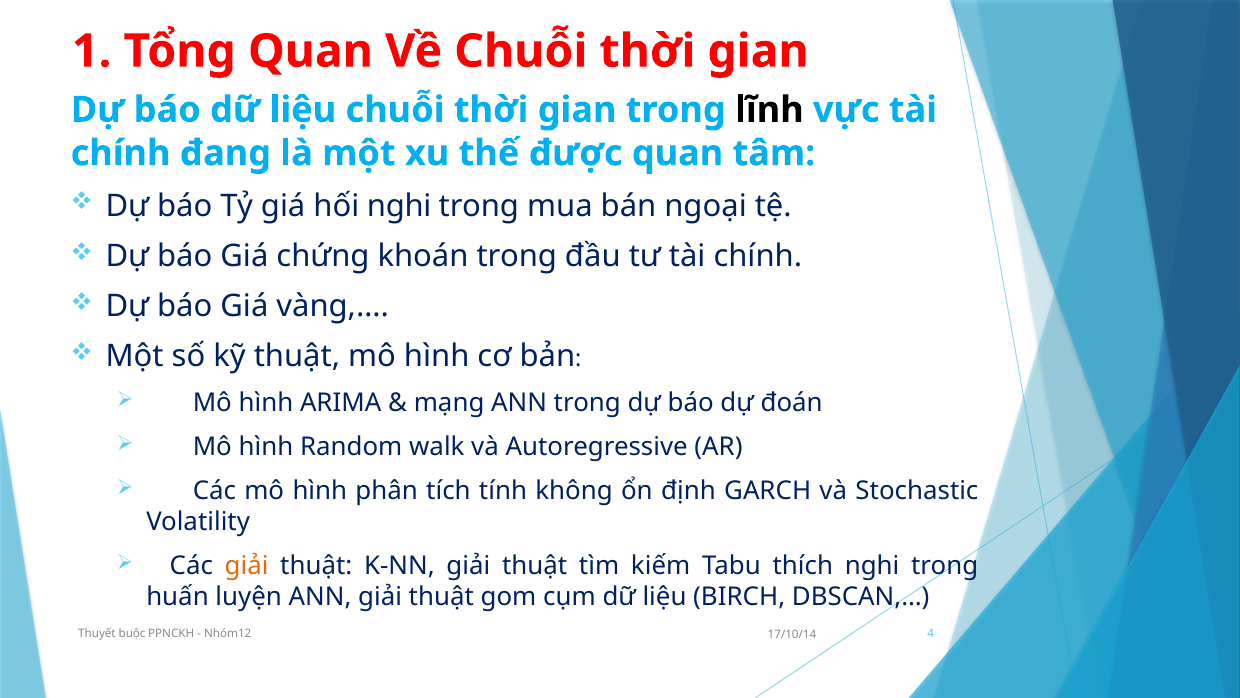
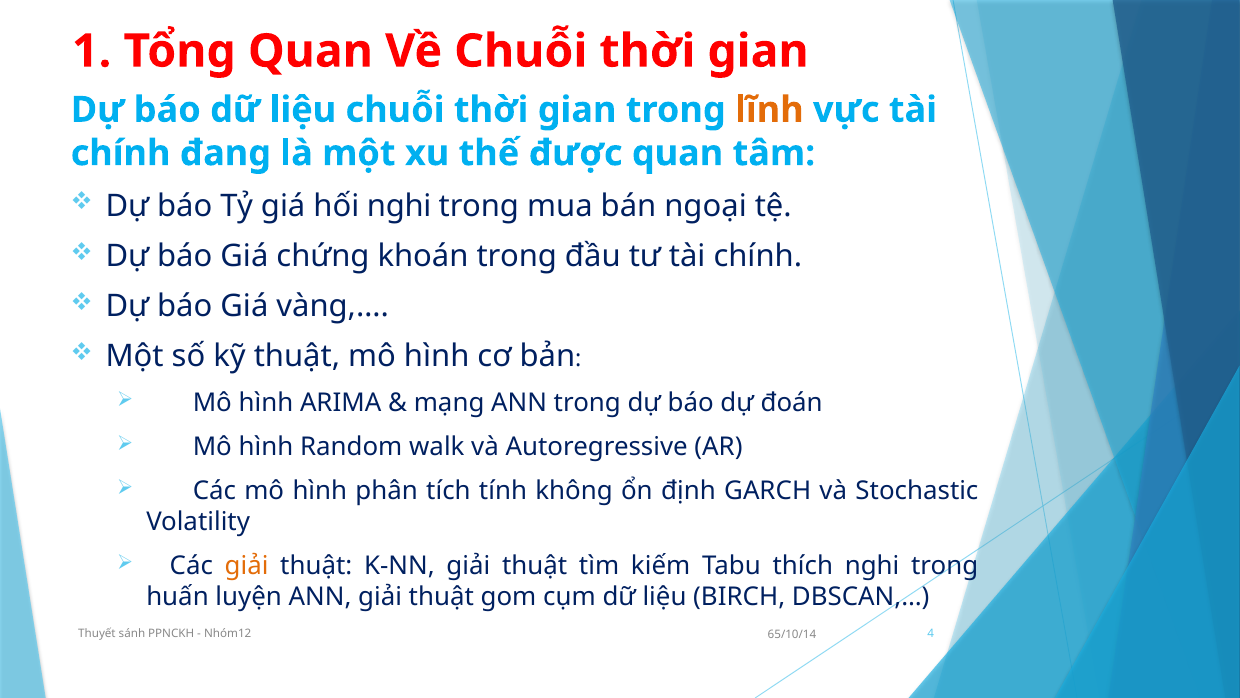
lĩnh colour: black -> orange (769, 110)
buộc: buộc -> sánh (132, 633)
17/10/14: 17/10/14 -> 65/10/14 (792, 634)
